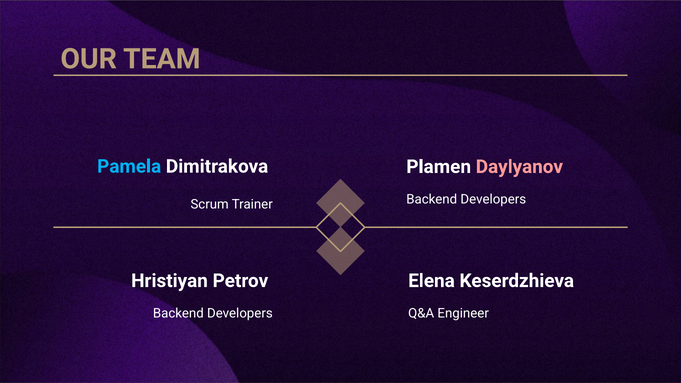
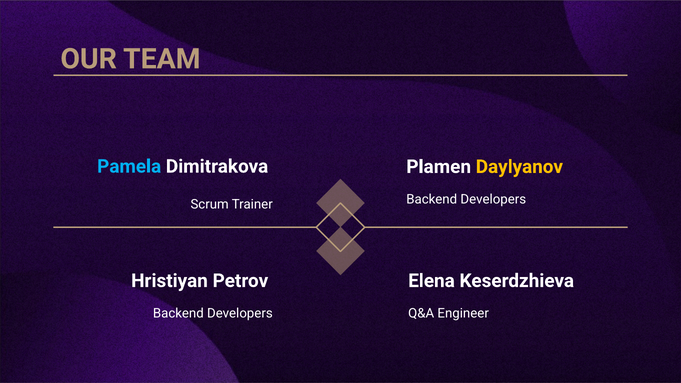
Daylyanov colour: pink -> yellow (519, 167)
